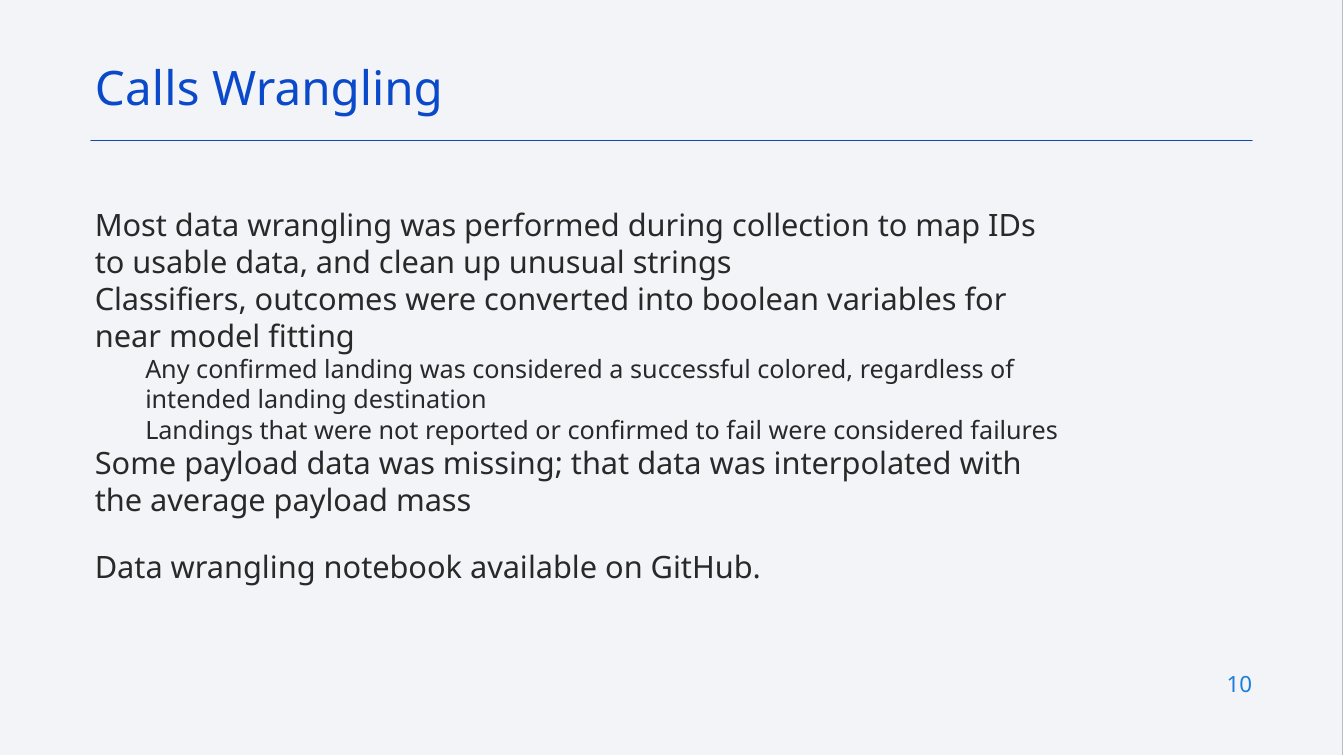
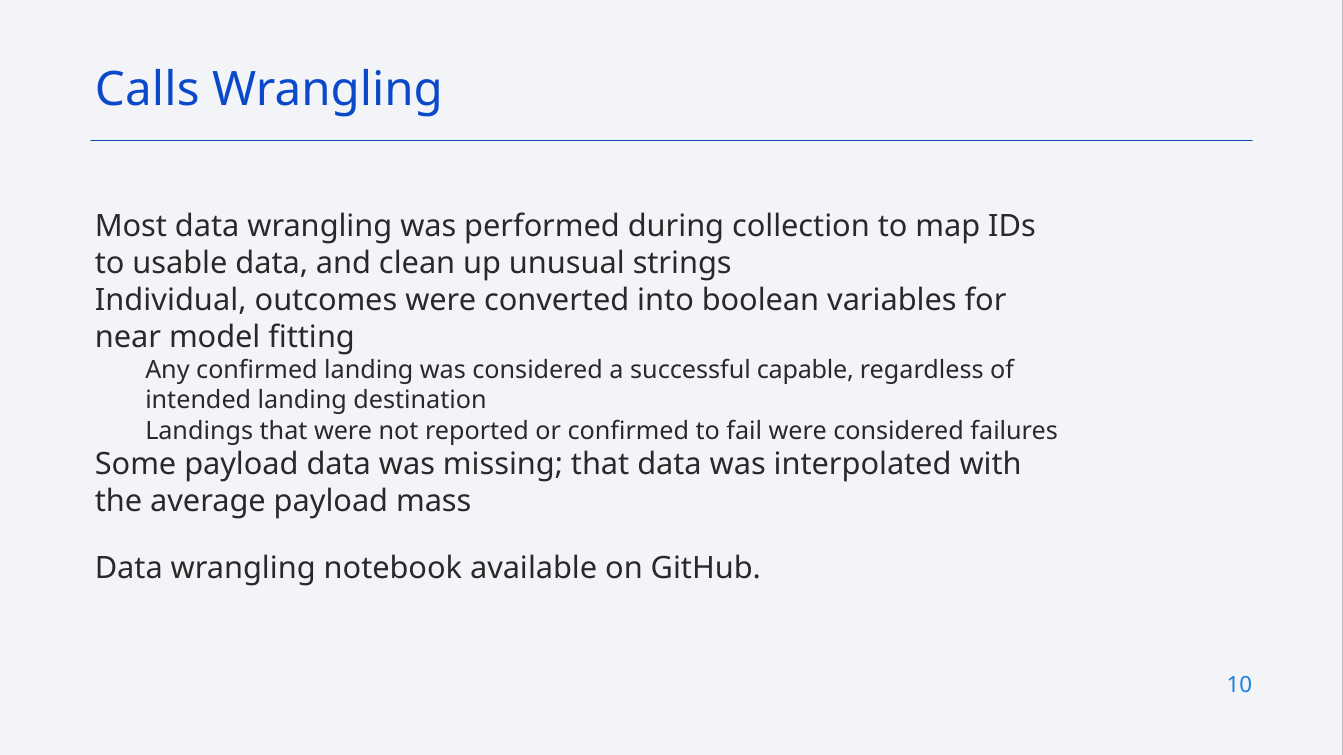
Classifiers: Classifiers -> Individual (171, 301)
colored: colored -> capable (805, 371)
